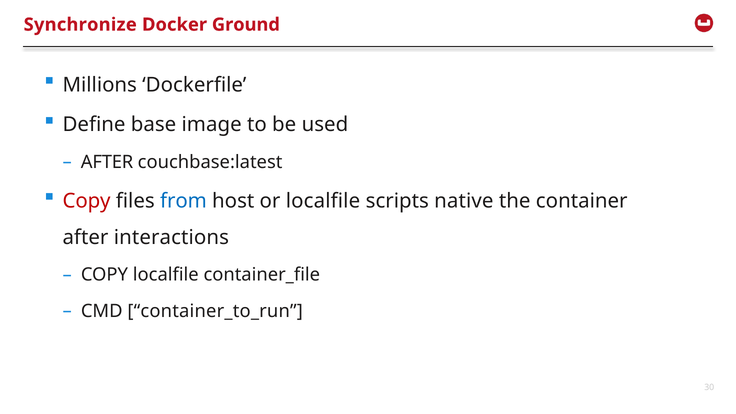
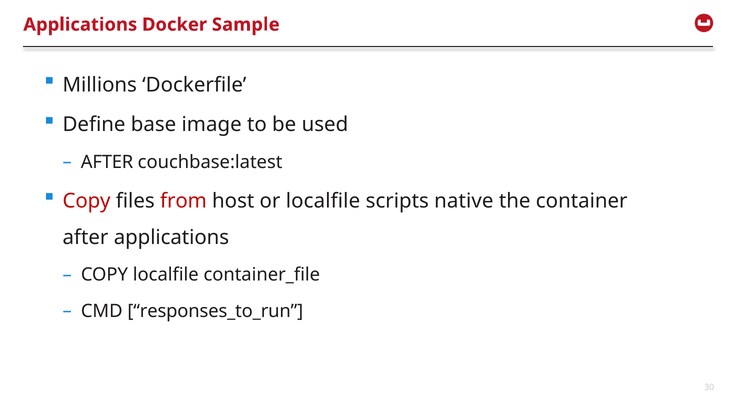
Synchronize: Synchronize -> Applications (80, 25)
Ground: Ground -> Sample (246, 25)
from colour: blue -> red (183, 201)
after interactions: interactions -> applications (171, 238)
container_to_run: container_to_run -> responses_to_run (215, 311)
